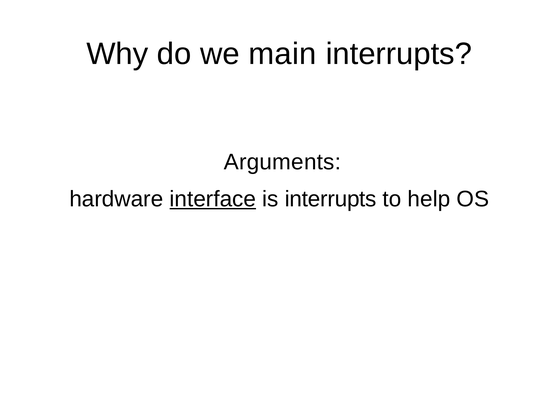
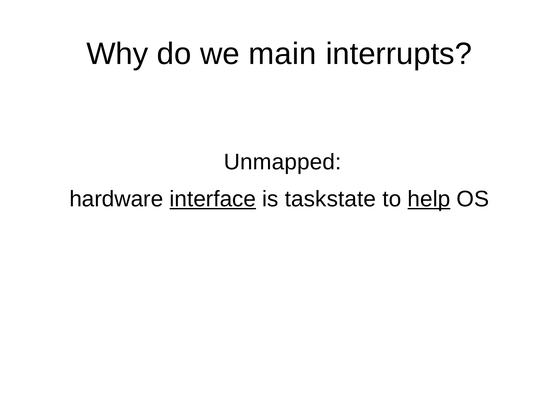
Arguments: Arguments -> Unmapped (282, 162)
is interrupts: interrupts -> taskstate (330, 199)
help underline: none -> present (429, 199)
